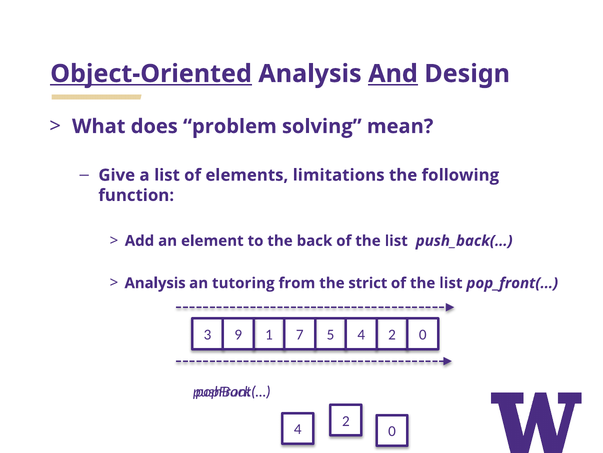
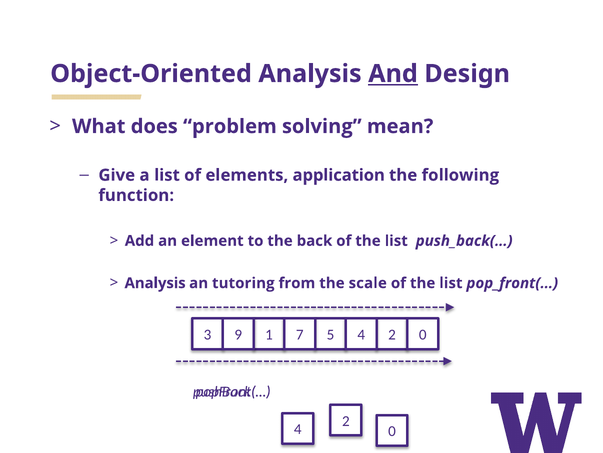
Object-Oriented underline: present -> none (151, 74)
limitations: limitations -> application (339, 175)
strict: strict -> scale (368, 283)
